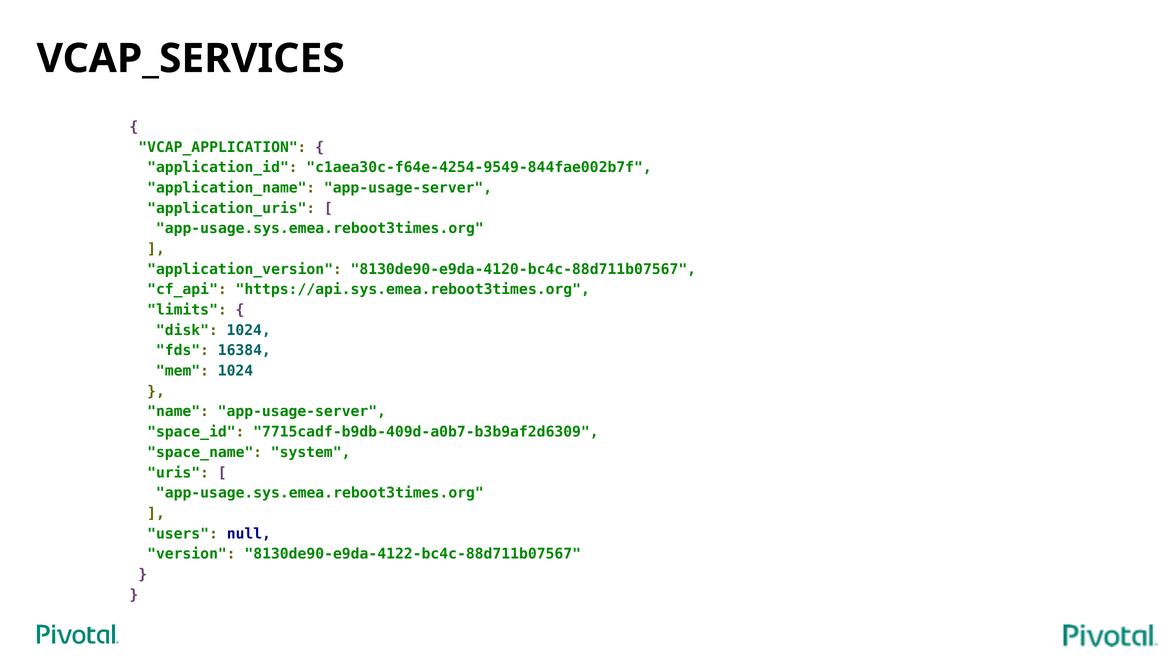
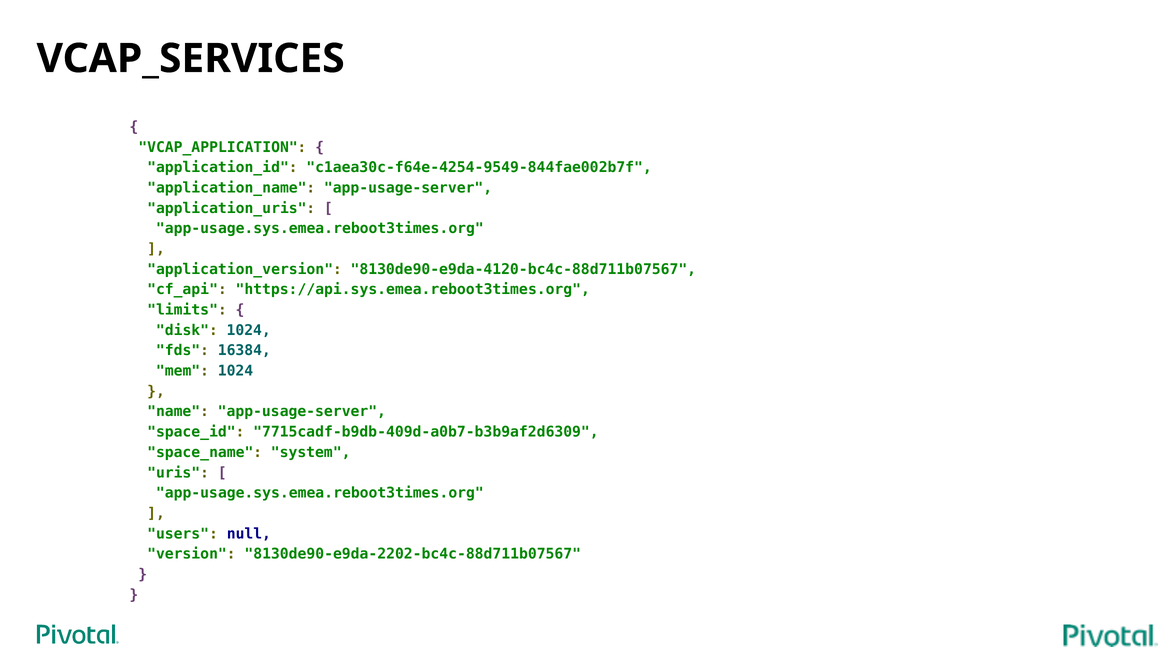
8130de90-e9da-4122-bc4c-88d711b07567: 8130de90-e9da-4122-bc4c-88d711b07567 -> 8130de90-e9da-2202-bc4c-88d711b07567 (413, 554)
